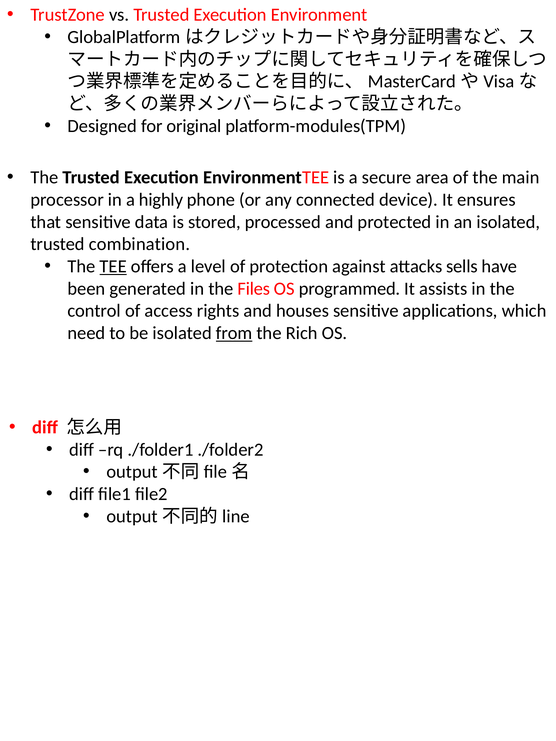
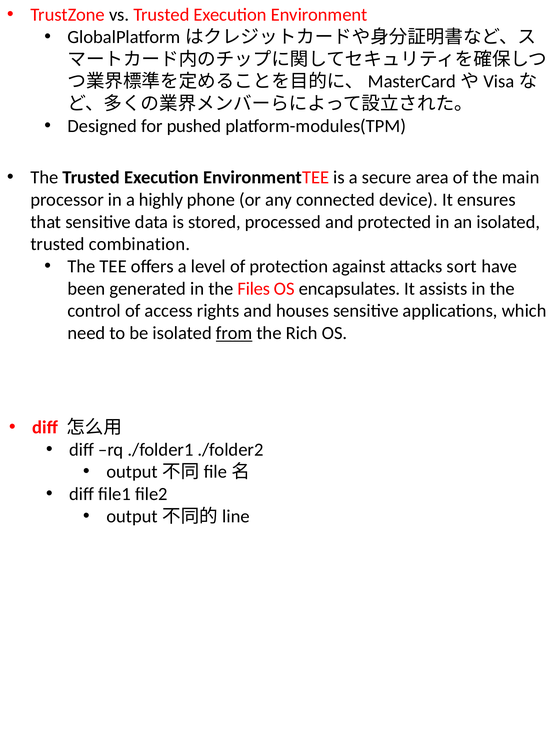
original: original -> pushed (194, 126)
TEE underline: present -> none (113, 267)
sells: sells -> sort (462, 267)
programmed: programmed -> encapsulates (350, 289)
